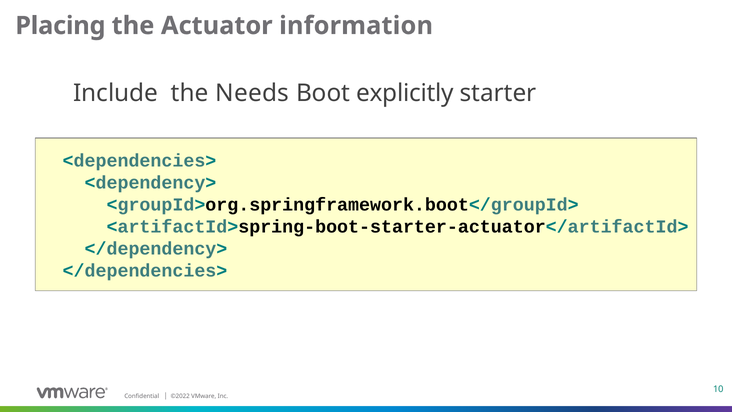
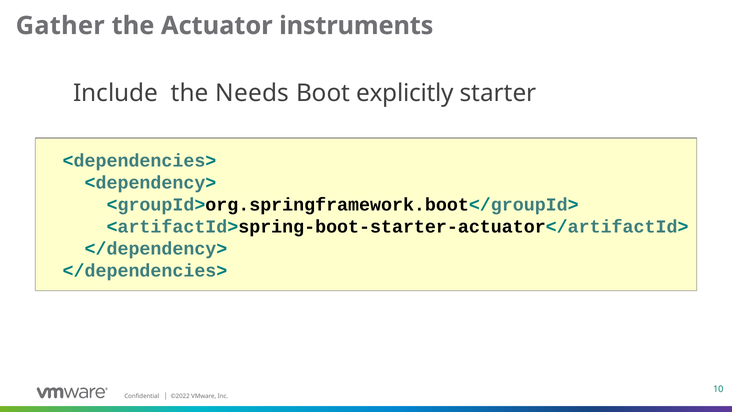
Placing: Placing -> Gather (60, 26)
information: information -> instruments (356, 26)
